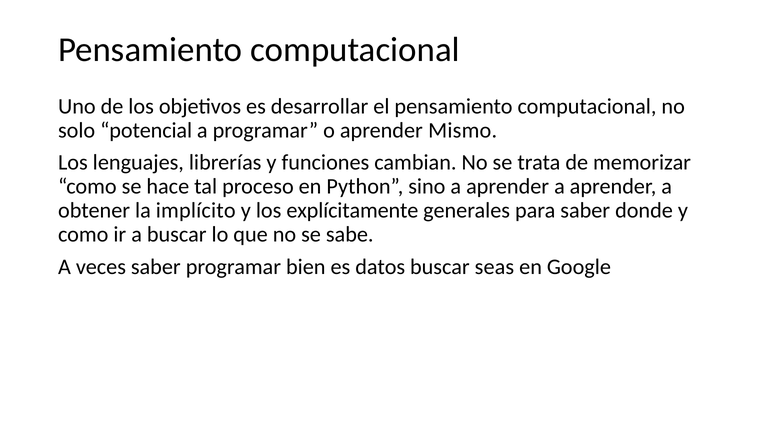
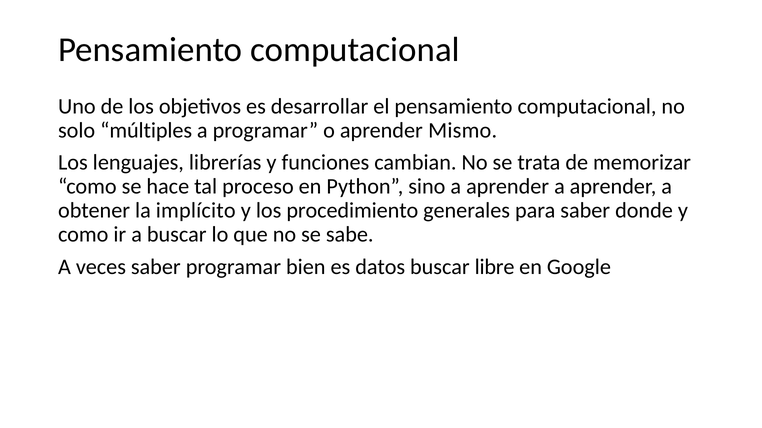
potencial: potencial -> múltiples (146, 130)
explícitamente: explícitamente -> procedimiento (352, 211)
seas: seas -> libre (495, 267)
